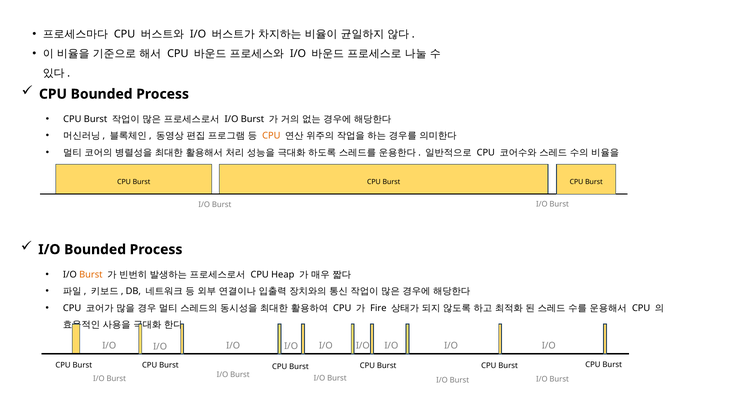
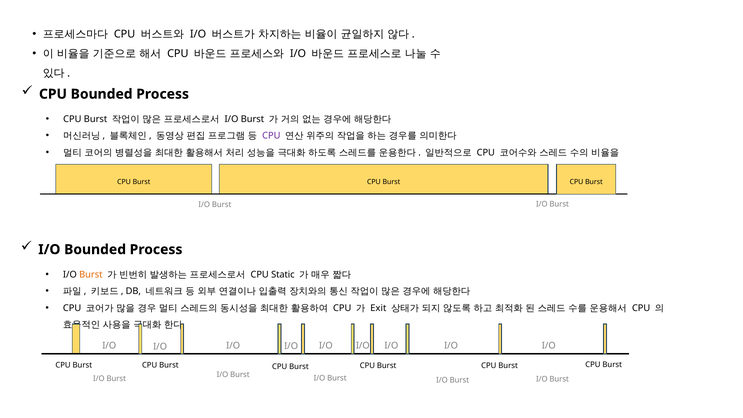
CPU colour: orange -> purple (271, 136)
Heap: Heap -> Static (283, 274)
Fire: Fire -> Exit (378, 308)
